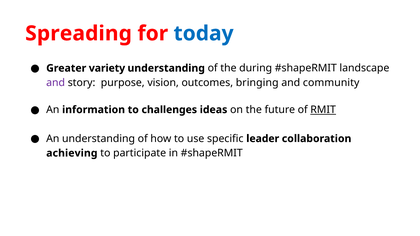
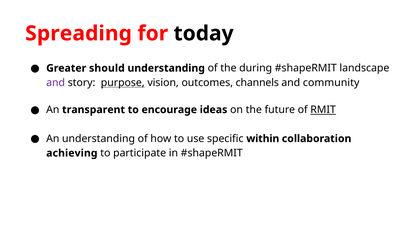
today colour: blue -> black (204, 33)
variety: variety -> should (107, 68)
purpose underline: none -> present (123, 83)
bringing: bringing -> channels (257, 83)
information: information -> transparent (94, 110)
challenges: challenges -> encourage (169, 110)
leader: leader -> within (263, 139)
